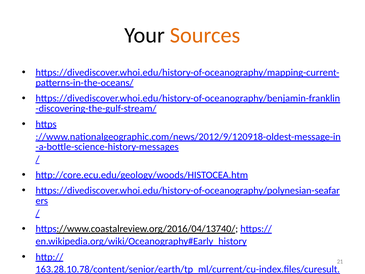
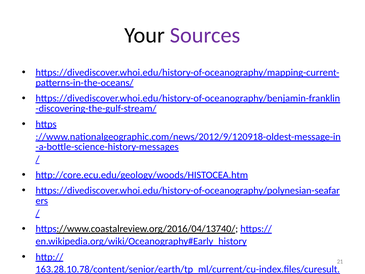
Sources colour: orange -> purple (205, 35)
